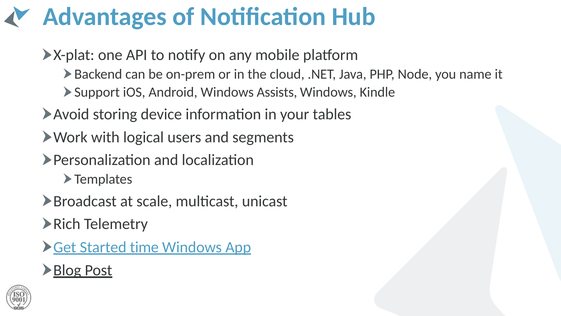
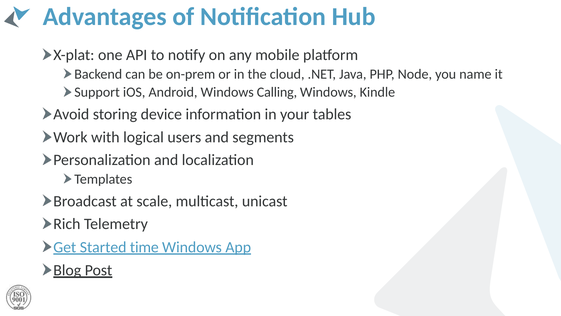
Assists: Assists -> Calling (277, 92)
